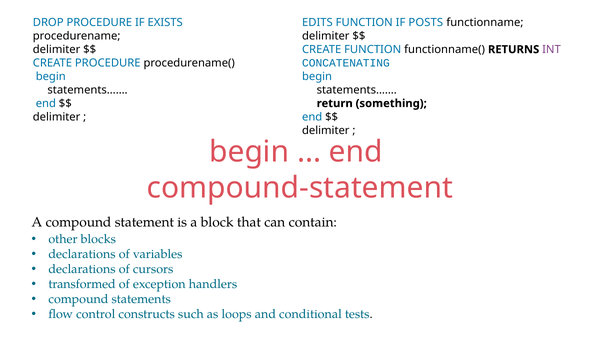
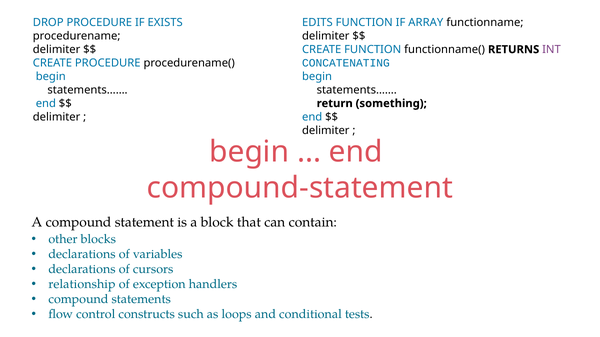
POSTS: POSTS -> ARRAY (426, 23)
transformed: transformed -> relationship (82, 285)
